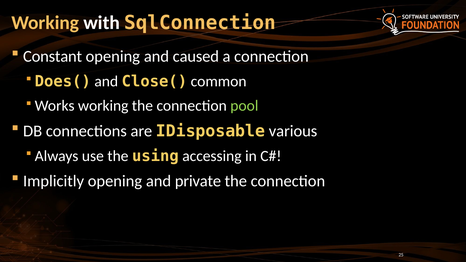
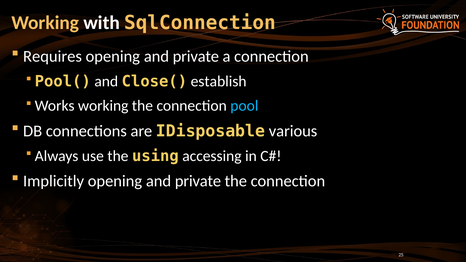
Constant: Constant -> Requires (52, 56)
caused: caused -> private (196, 56)
Does(: Does( -> Pool( (63, 81)
common: common -> establish (219, 81)
pool colour: light green -> light blue (244, 106)
